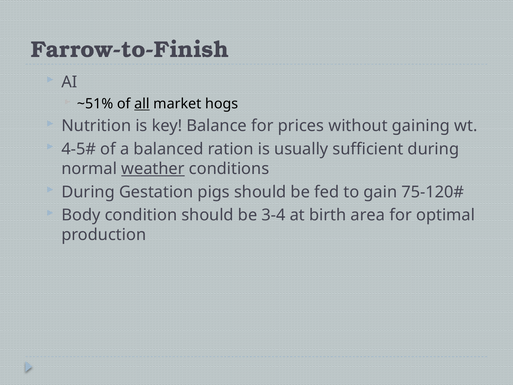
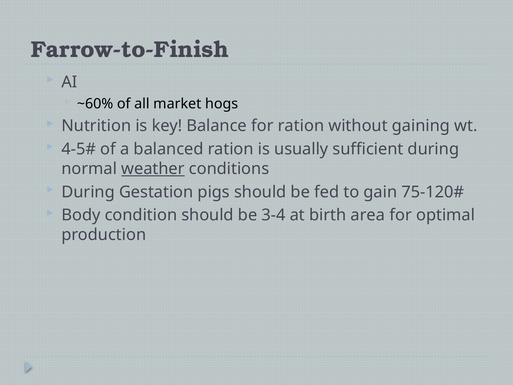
~51%: ~51% -> ~60% (95, 104)
all underline: present -> none (142, 104)
for prices: prices -> ration (301, 126)
